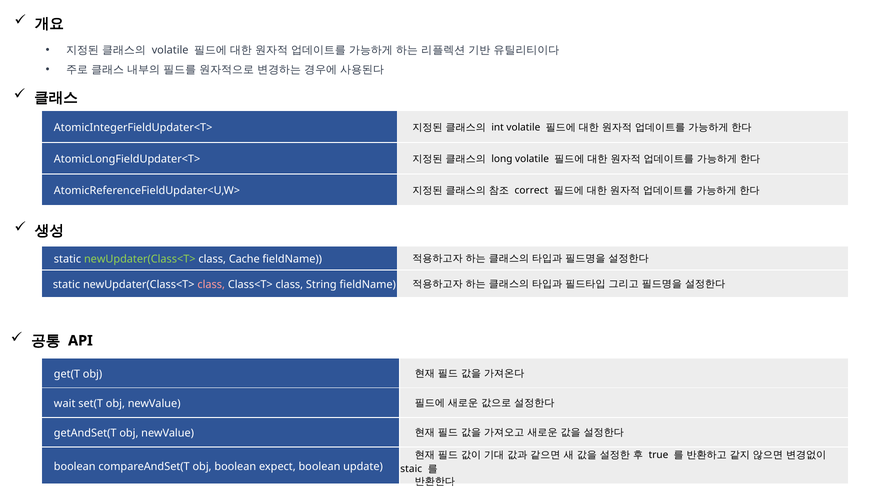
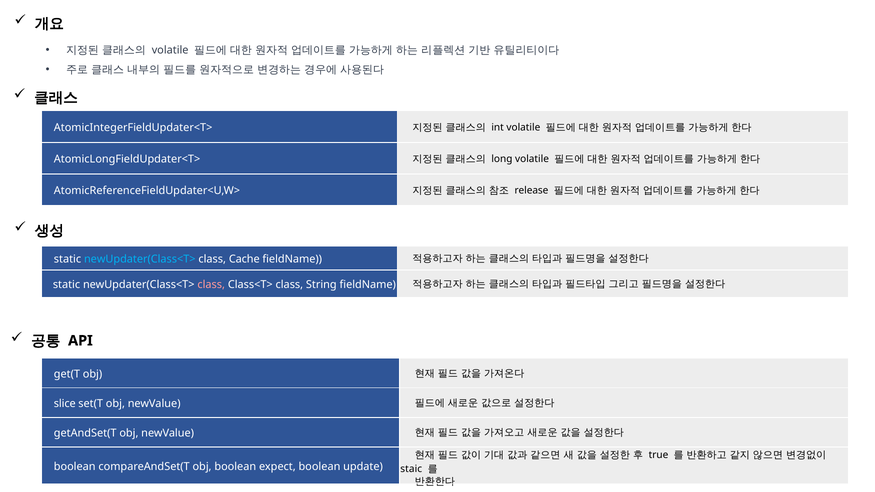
correct: correct -> release (531, 191)
newUpdater(Class<T> colour: light green -> light blue (140, 259)
wait: wait -> slice (65, 404)
